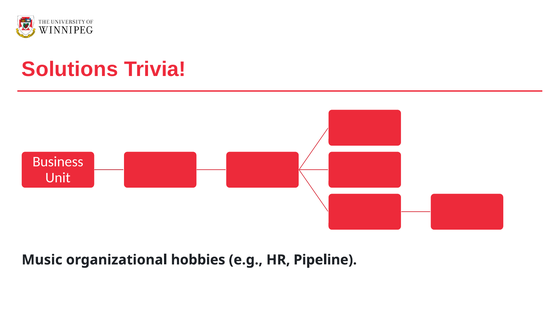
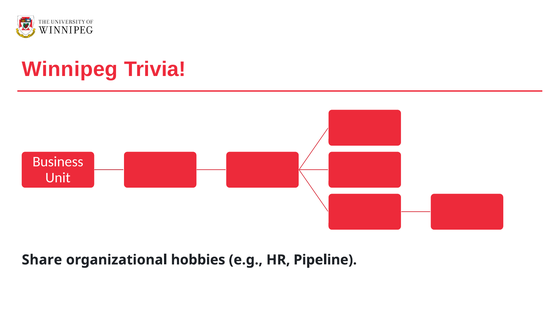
Solutions: Solutions -> Winnipeg (70, 69)
Music: Music -> Share (42, 260)
